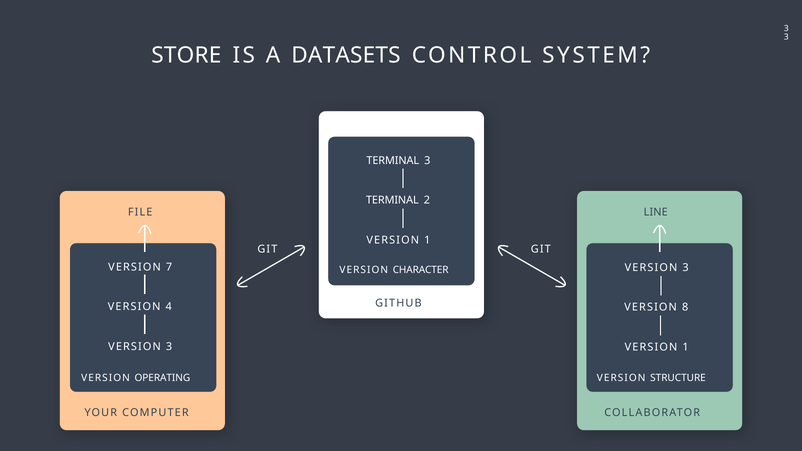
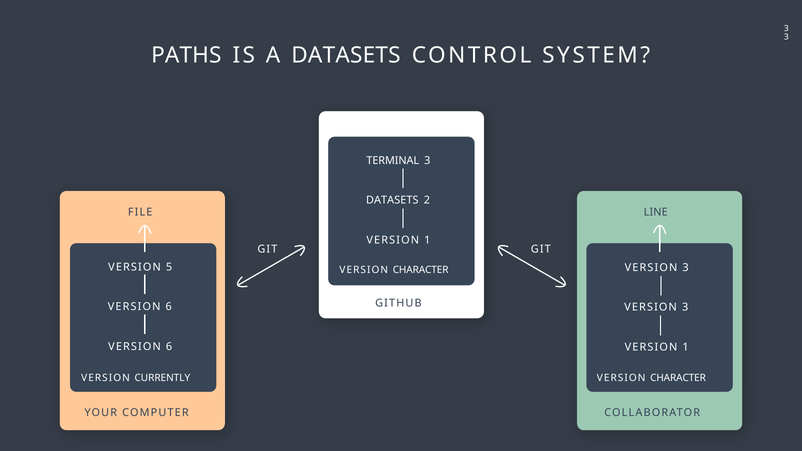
STORE: STORE -> PATHS (186, 55)
TERMINAL: TERMINAL -> DATASETS (392, 201)
7: 7 -> 5 (169, 267)
4: 4 -> 6 (169, 307)
8: 8 -> 3 (685, 308)
3: 3 -> 6 (169, 347)
OPERATING: OPERATING -> CURRENTLY (162, 378)
STRUCTURE: STRUCTURE -> CHARACTER (678, 378)
